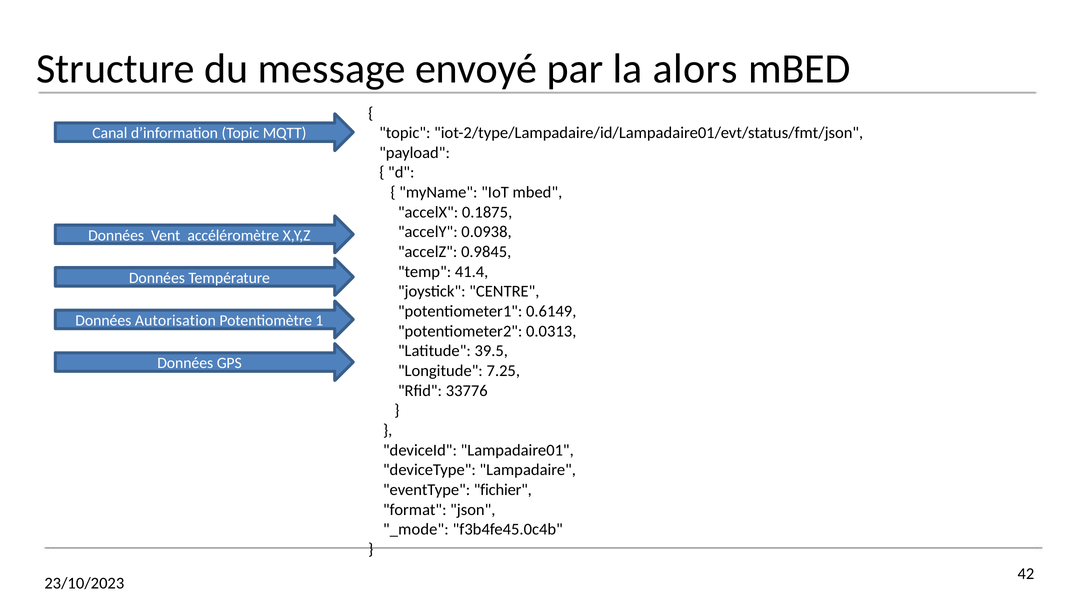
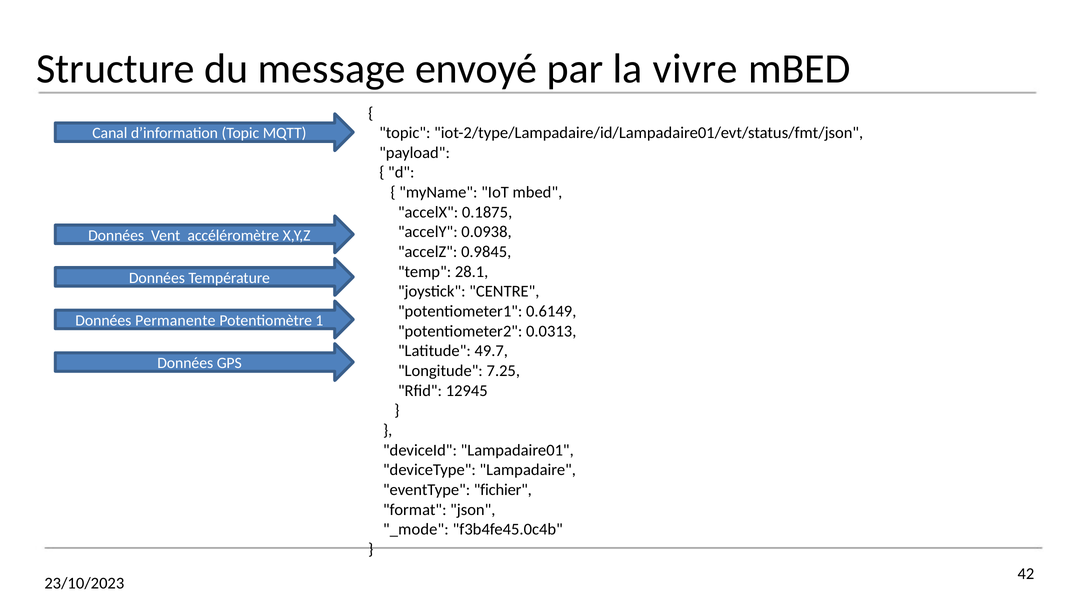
alors: alors -> vivre (695, 69)
41.4: 41.4 -> 28.1 (472, 272)
Autorisation: Autorisation -> Permanente (175, 321)
39.5: 39.5 -> 49.7 (491, 351)
33776: 33776 -> 12945 (467, 391)
